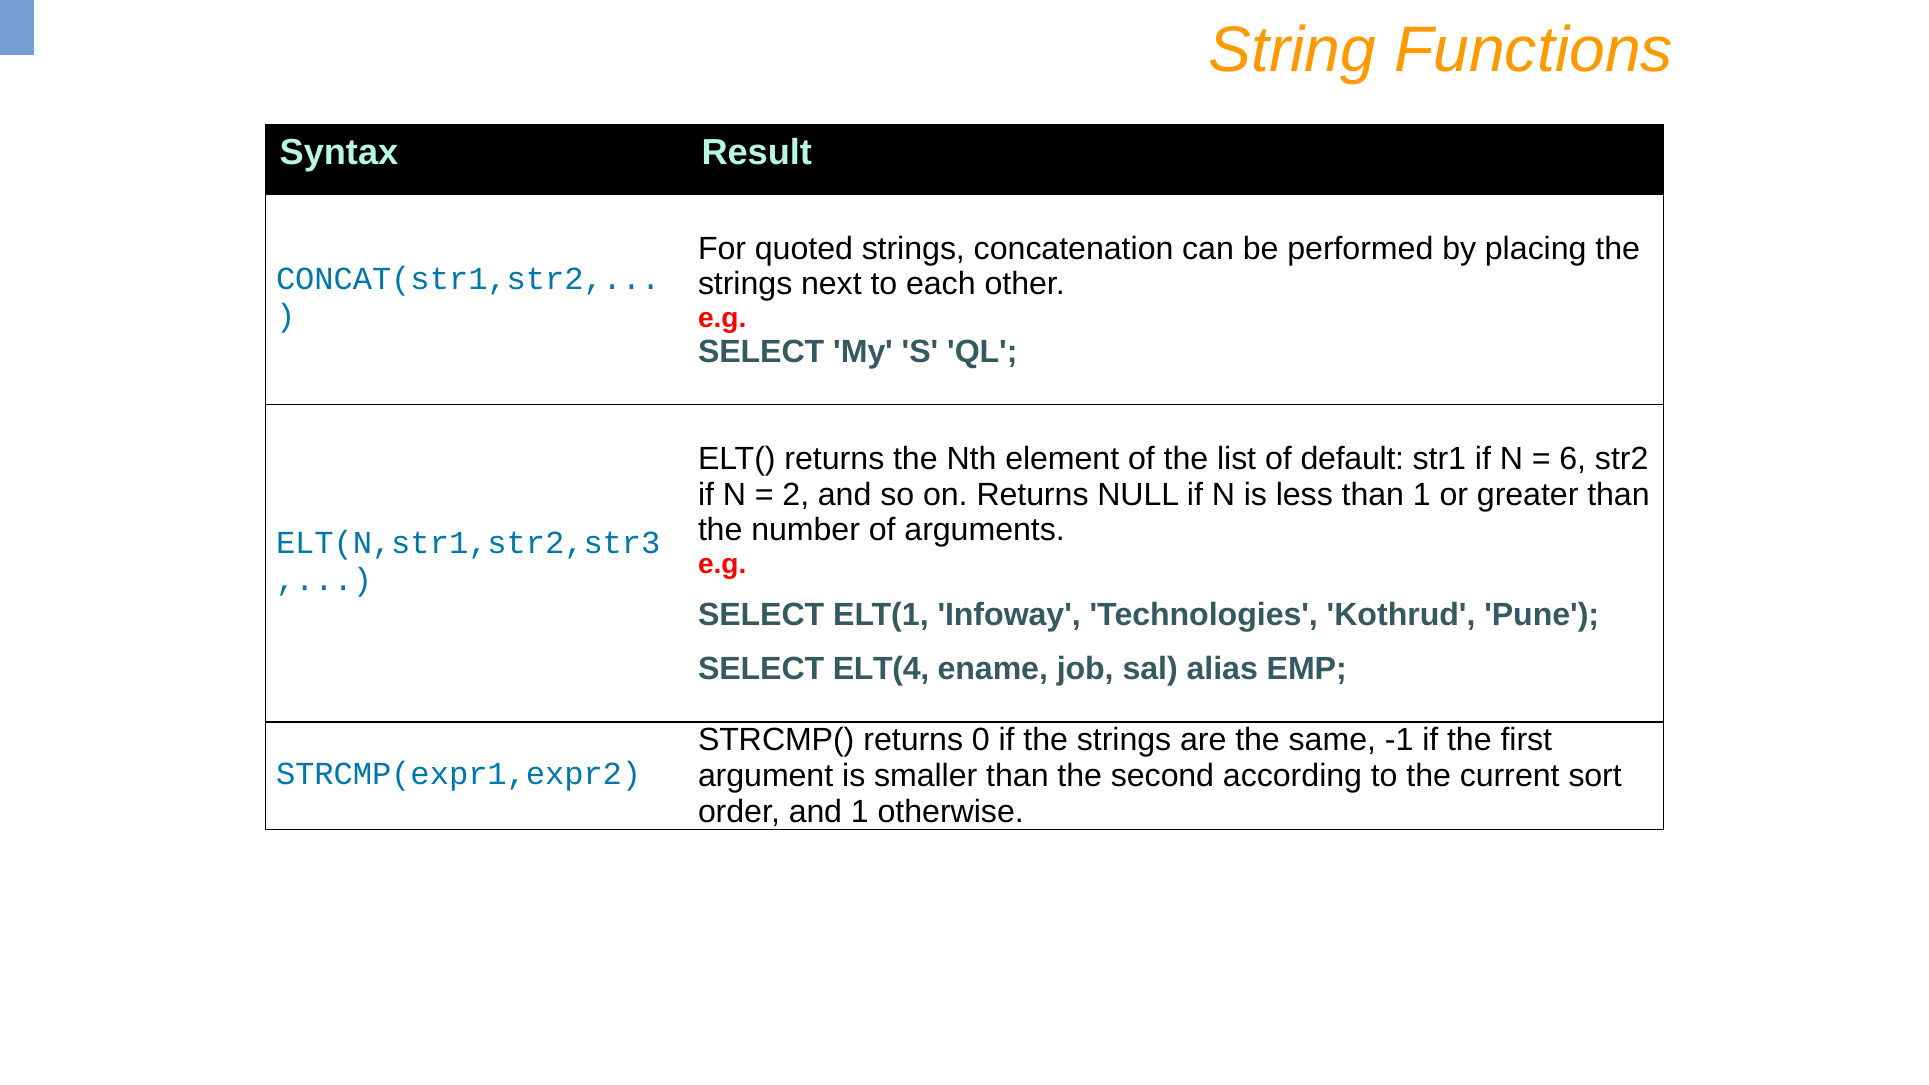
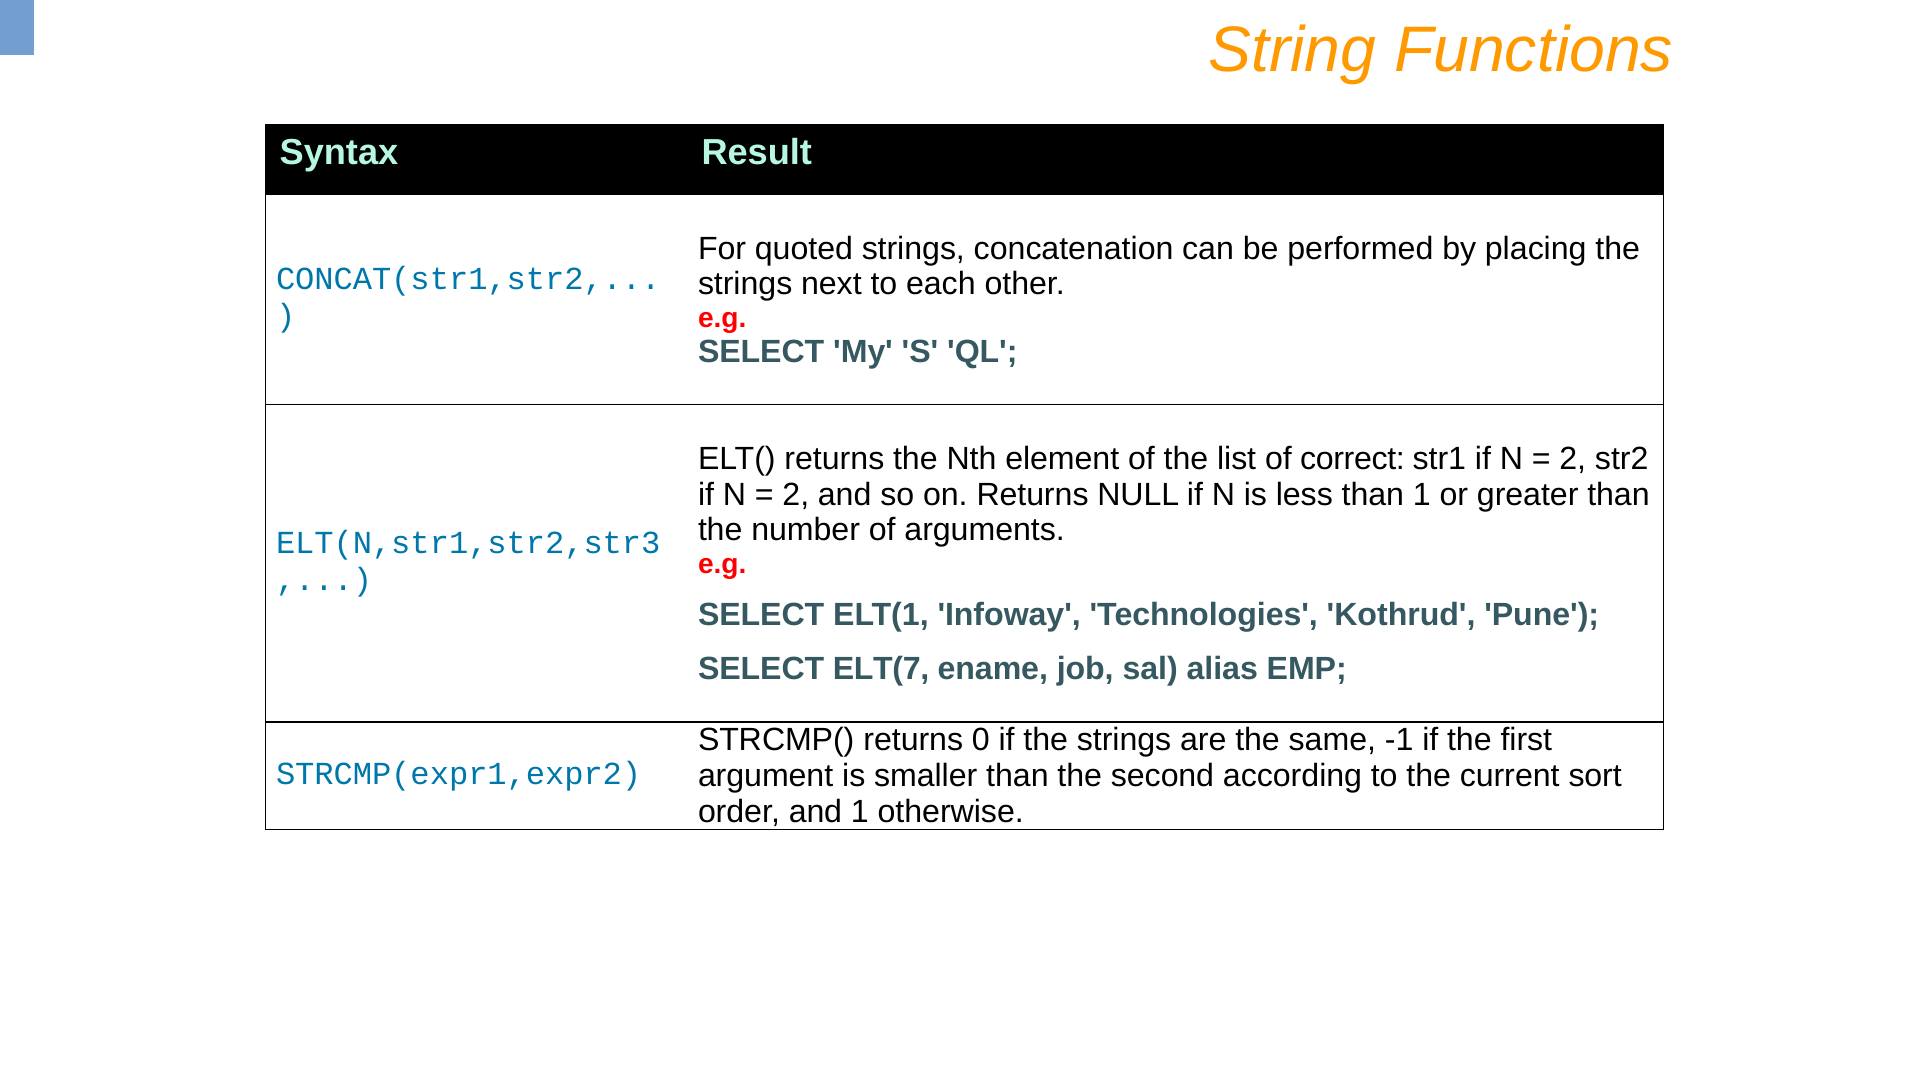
default: default -> correct (1352, 459)
6: 6 -> 2 (1573, 459)
ELT(4: ELT(4 -> ELT(7 (881, 669)
